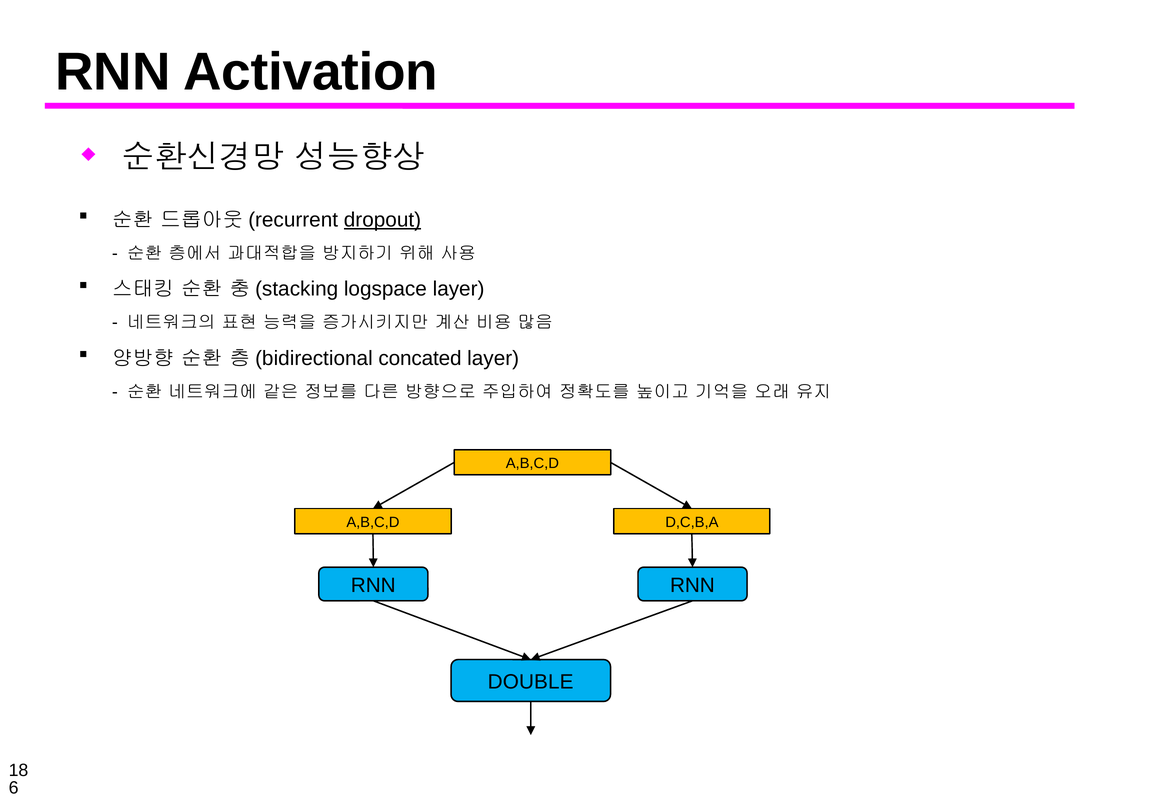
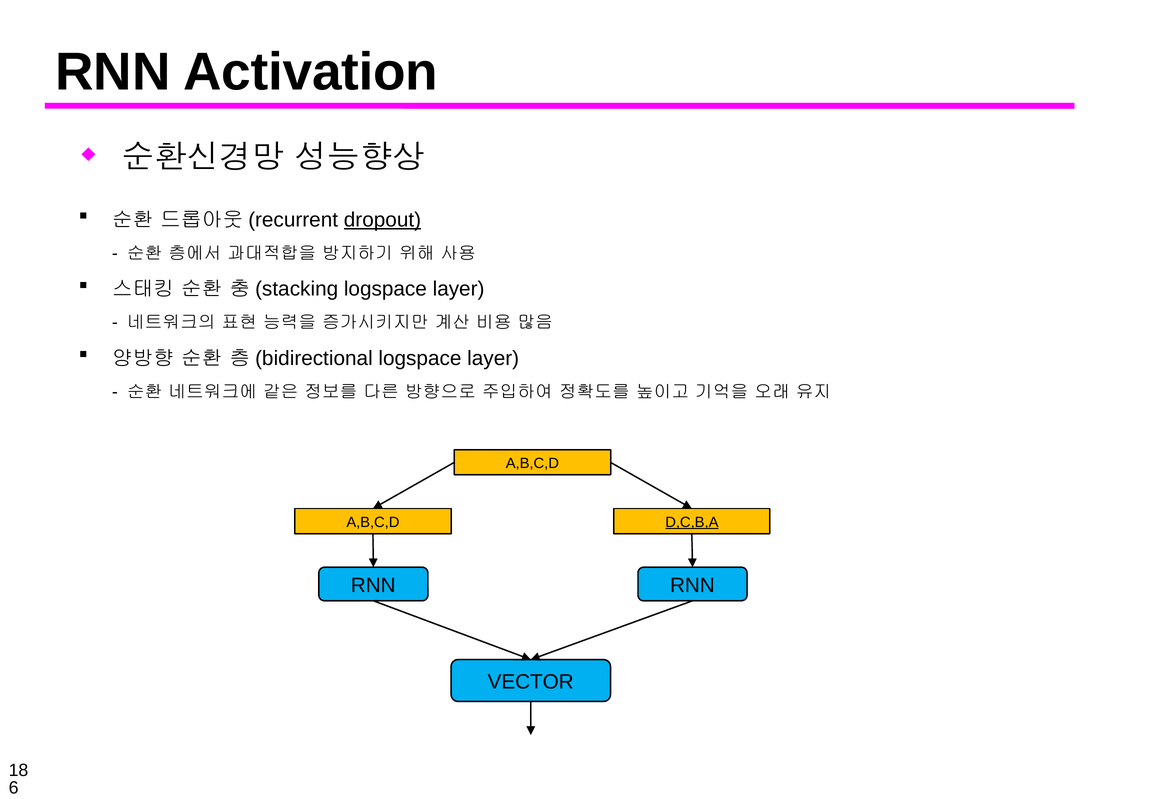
concated: concated -> logspace (420, 358)
D,C,B,A underline: none -> present (692, 522)
DOUBLE: DOUBLE -> VECTOR (531, 682)
